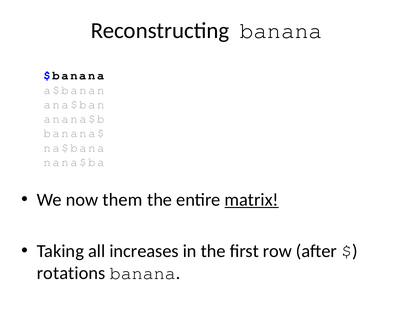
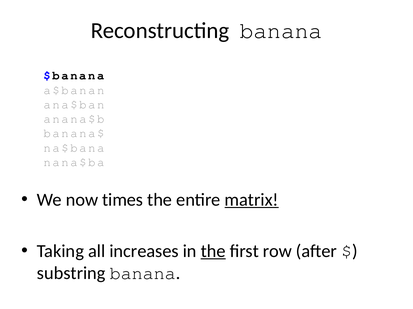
them: them -> times (123, 200)
the underline: none -> present (213, 252)
rotations: rotations -> substring (71, 274)
